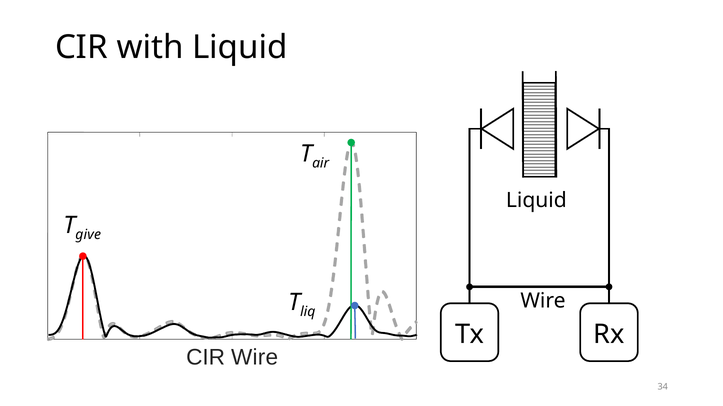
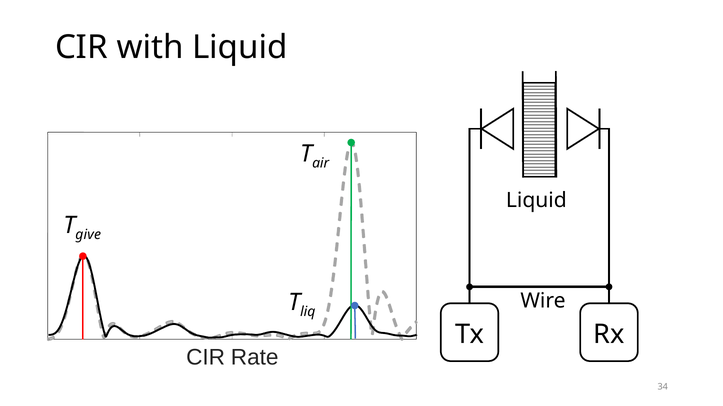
CIR Wire: Wire -> Rate (255, 358)
